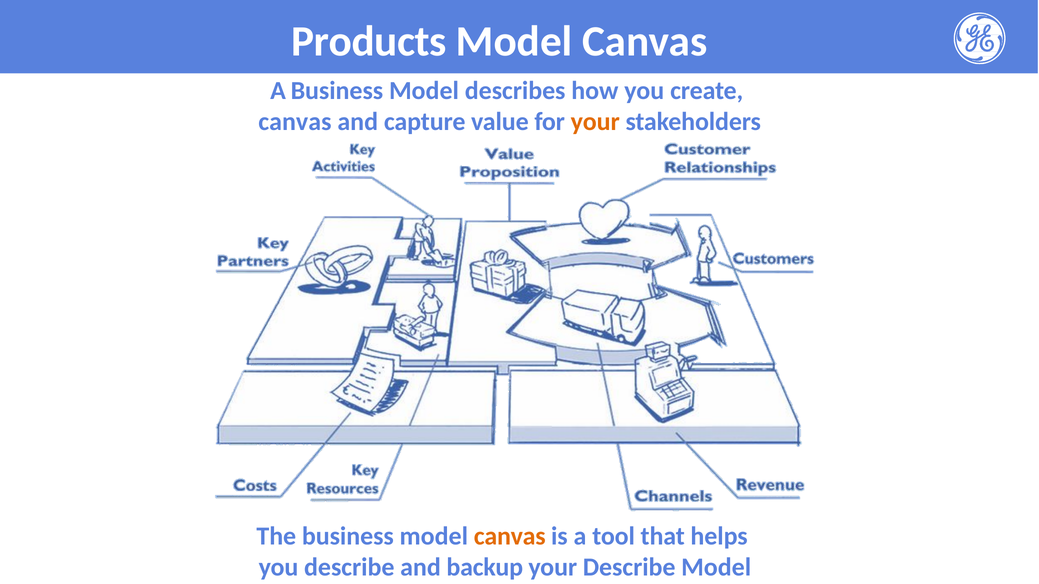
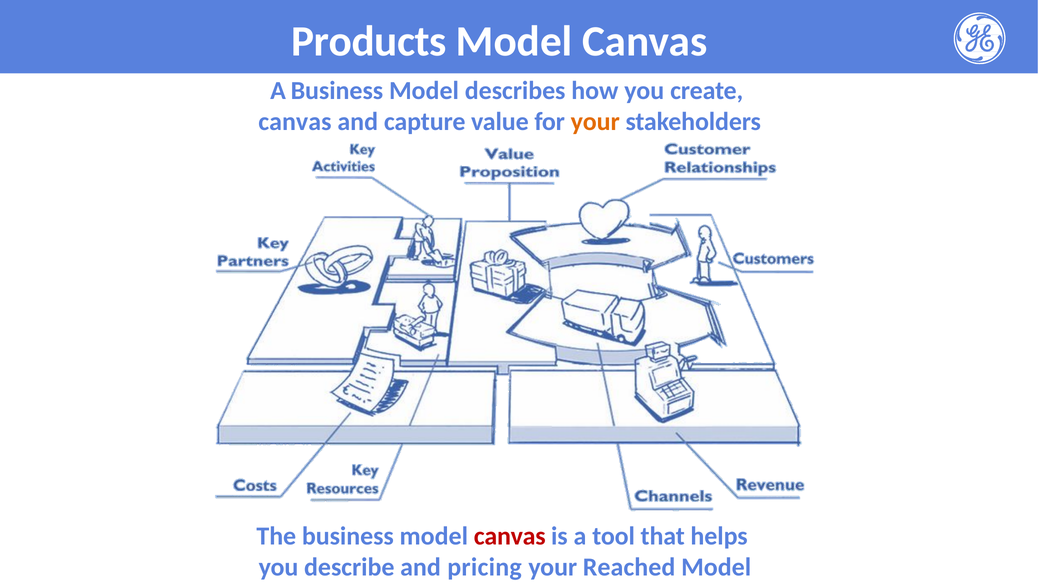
canvas colour: orange -> red (510, 537)
backup: backup -> pricing (485, 568)
your Describe: Describe -> Reached (629, 568)
